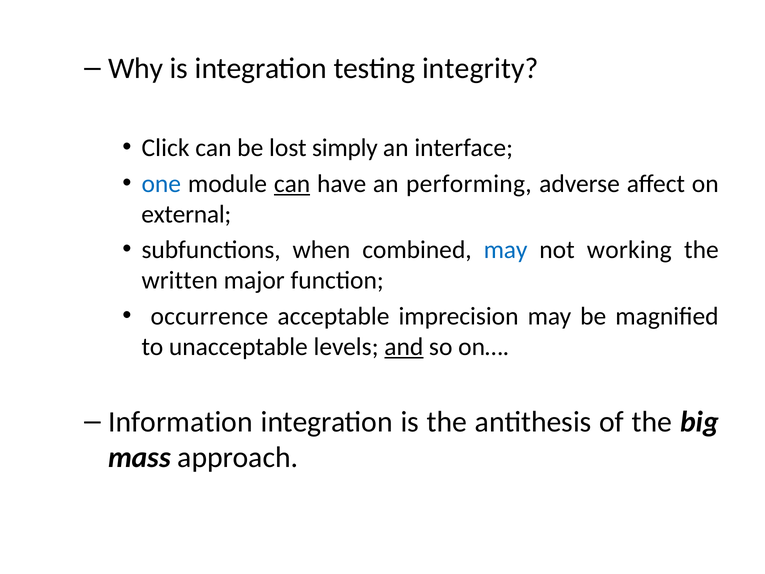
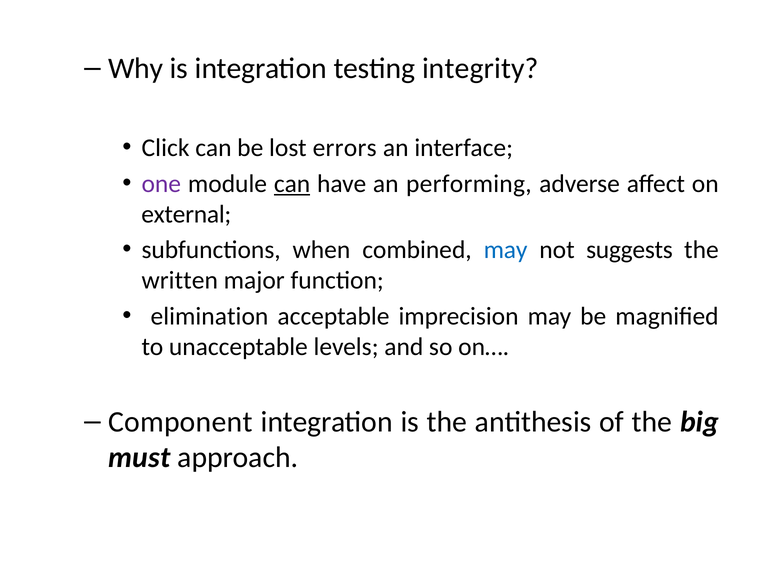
simply: simply -> errors (345, 148)
one colour: blue -> purple (161, 184)
working: working -> suggests (629, 250)
occurrence: occurrence -> elimination (209, 316)
and underline: present -> none (404, 347)
Information: Information -> Component (180, 422)
mass: mass -> must (139, 457)
